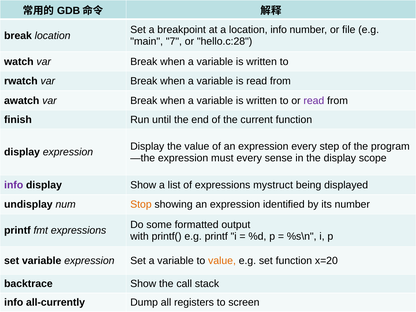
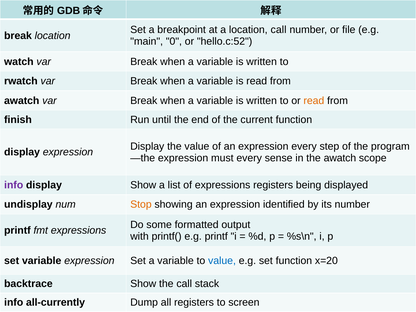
location info: info -> call (279, 30)
7: 7 -> 0 (174, 41)
hello.c:28: hello.c:28 -> hello.c:52 (225, 41)
read colour: purple -> orange (314, 101)
the display: display -> awatch (340, 158)
expressions mystruct: mystruct -> registers (273, 185)
value colour: orange -> blue (222, 261)
